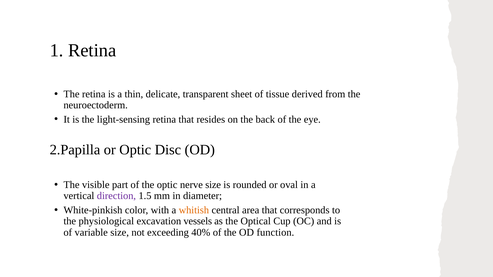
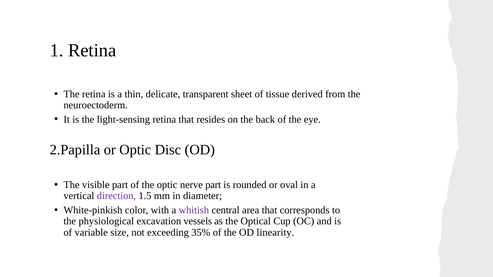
nerve size: size -> part (213, 185)
whitish colour: orange -> purple (194, 210)
40%: 40% -> 35% (201, 233)
function: function -> linearity (275, 233)
